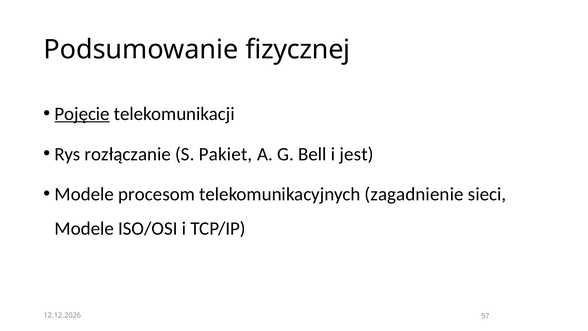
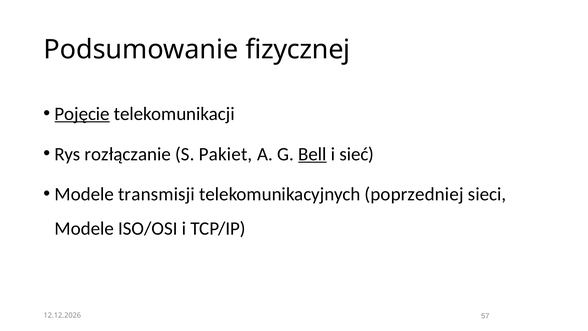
Bell underline: none -> present (312, 154)
jest: jest -> sieć (357, 154)
procesom: procesom -> transmisji (157, 194)
zagadnienie: zagadnienie -> poprzedniej (414, 194)
